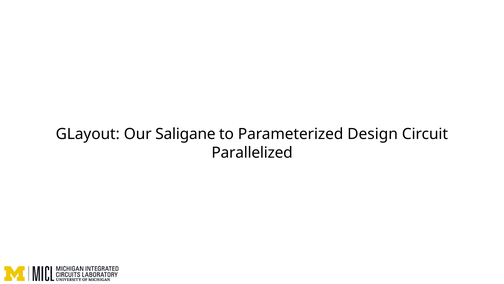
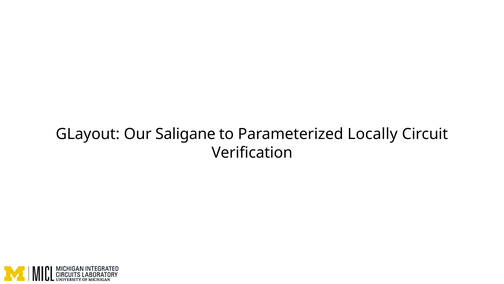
Design: Design -> Locally (373, 134)
Parallelized: Parallelized -> Verification (252, 152)
